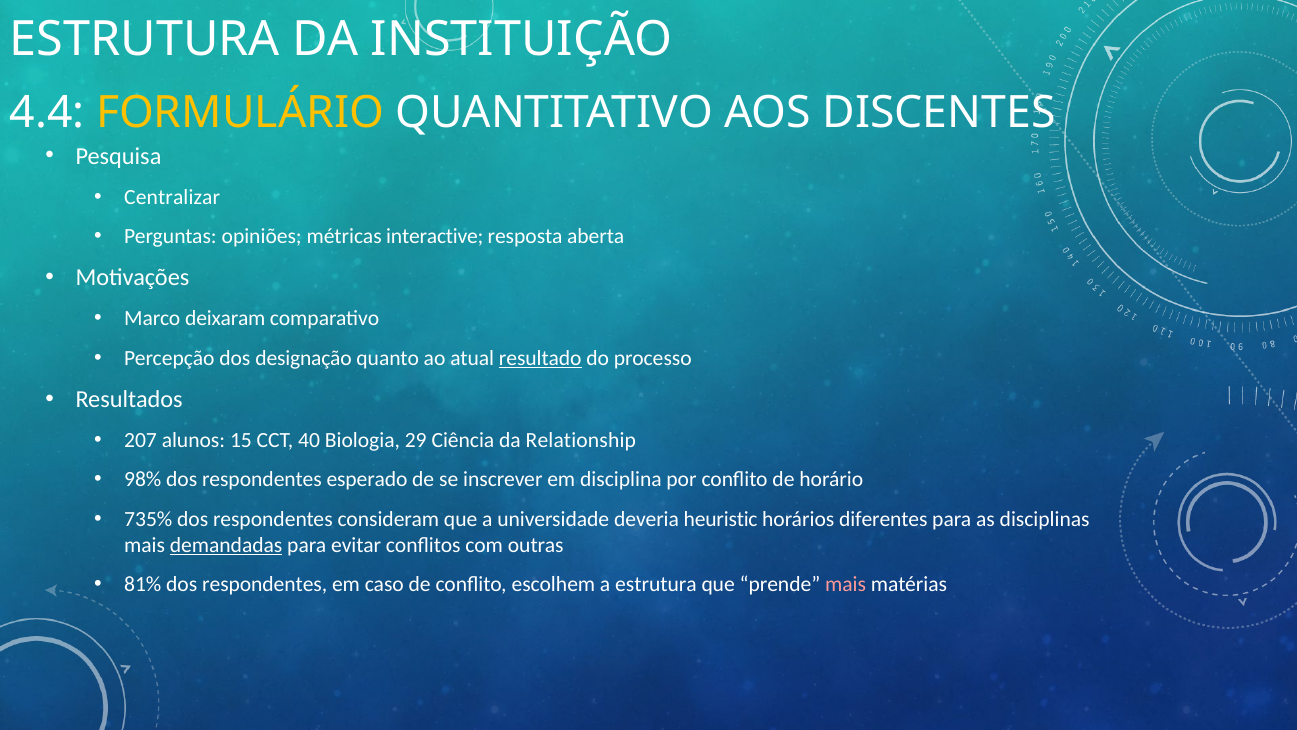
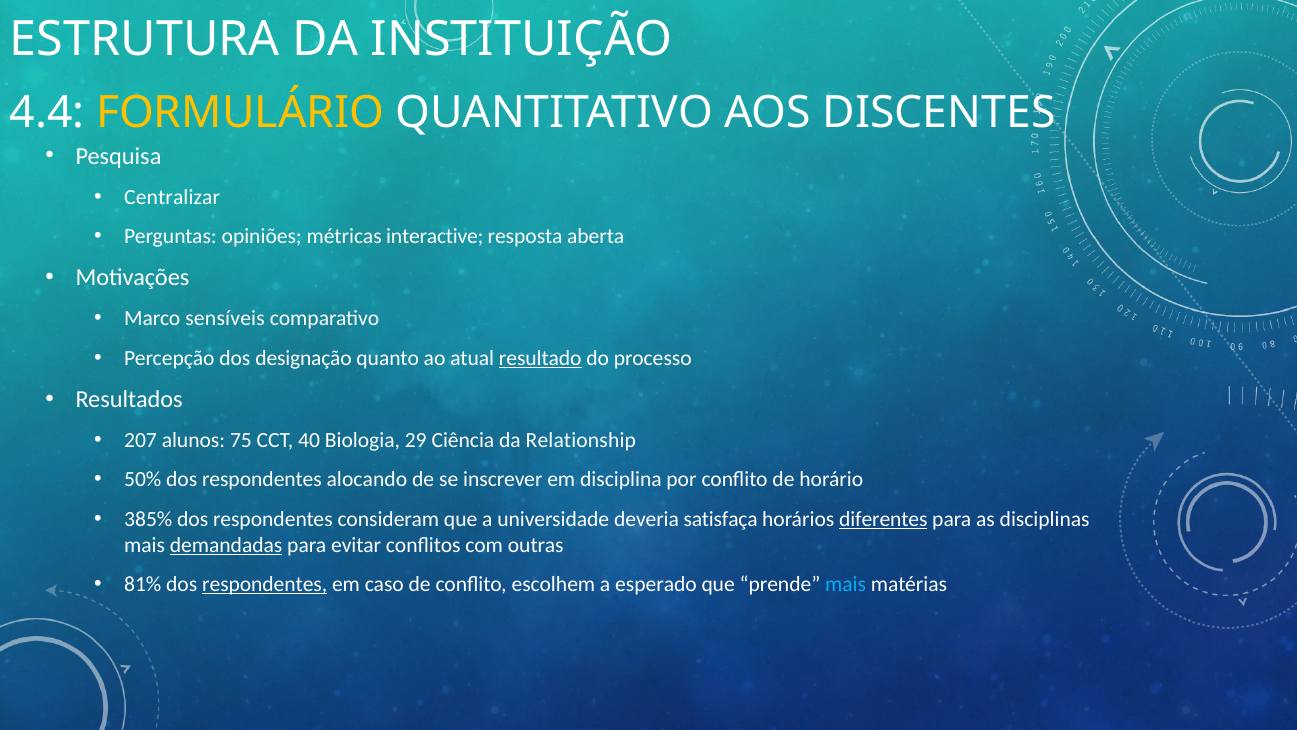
deixaram: deixaram -> sensíveis (225, 319)
15: 15 -> 75 (241, 440)
98%: 98% -> 50% (143, 479)
esperado: esperado -> alocando (367, 479)
735%: 735% -> 385% (148, 519)
heuristic: heuristic -> satisfaça (721, 519)
diferentes underline: none -> present (883, 519)
respondentes underline: none -> present (265, 584)
a estrutura: estrutura -> esperado (656, 584)
mais colour: pink -> light blue (846, 584)
